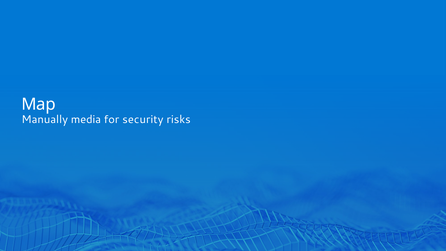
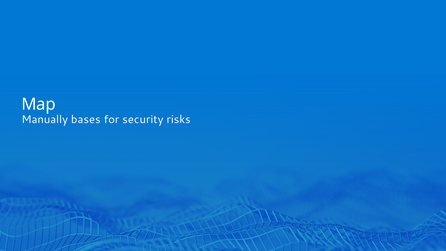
media: media -> bases (86, 119)
